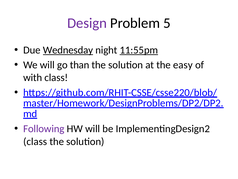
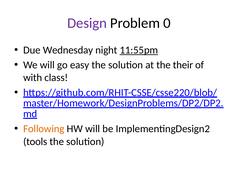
5: 5 -> 0 (167, 23)
Wednesday underline: present -> none (68, 50)
than: than -> easy (80, 65)
easy: easy -> their (183, 65)
Following colour: purple -> orange (44, 128)
class: class -> tools (35, 141)
